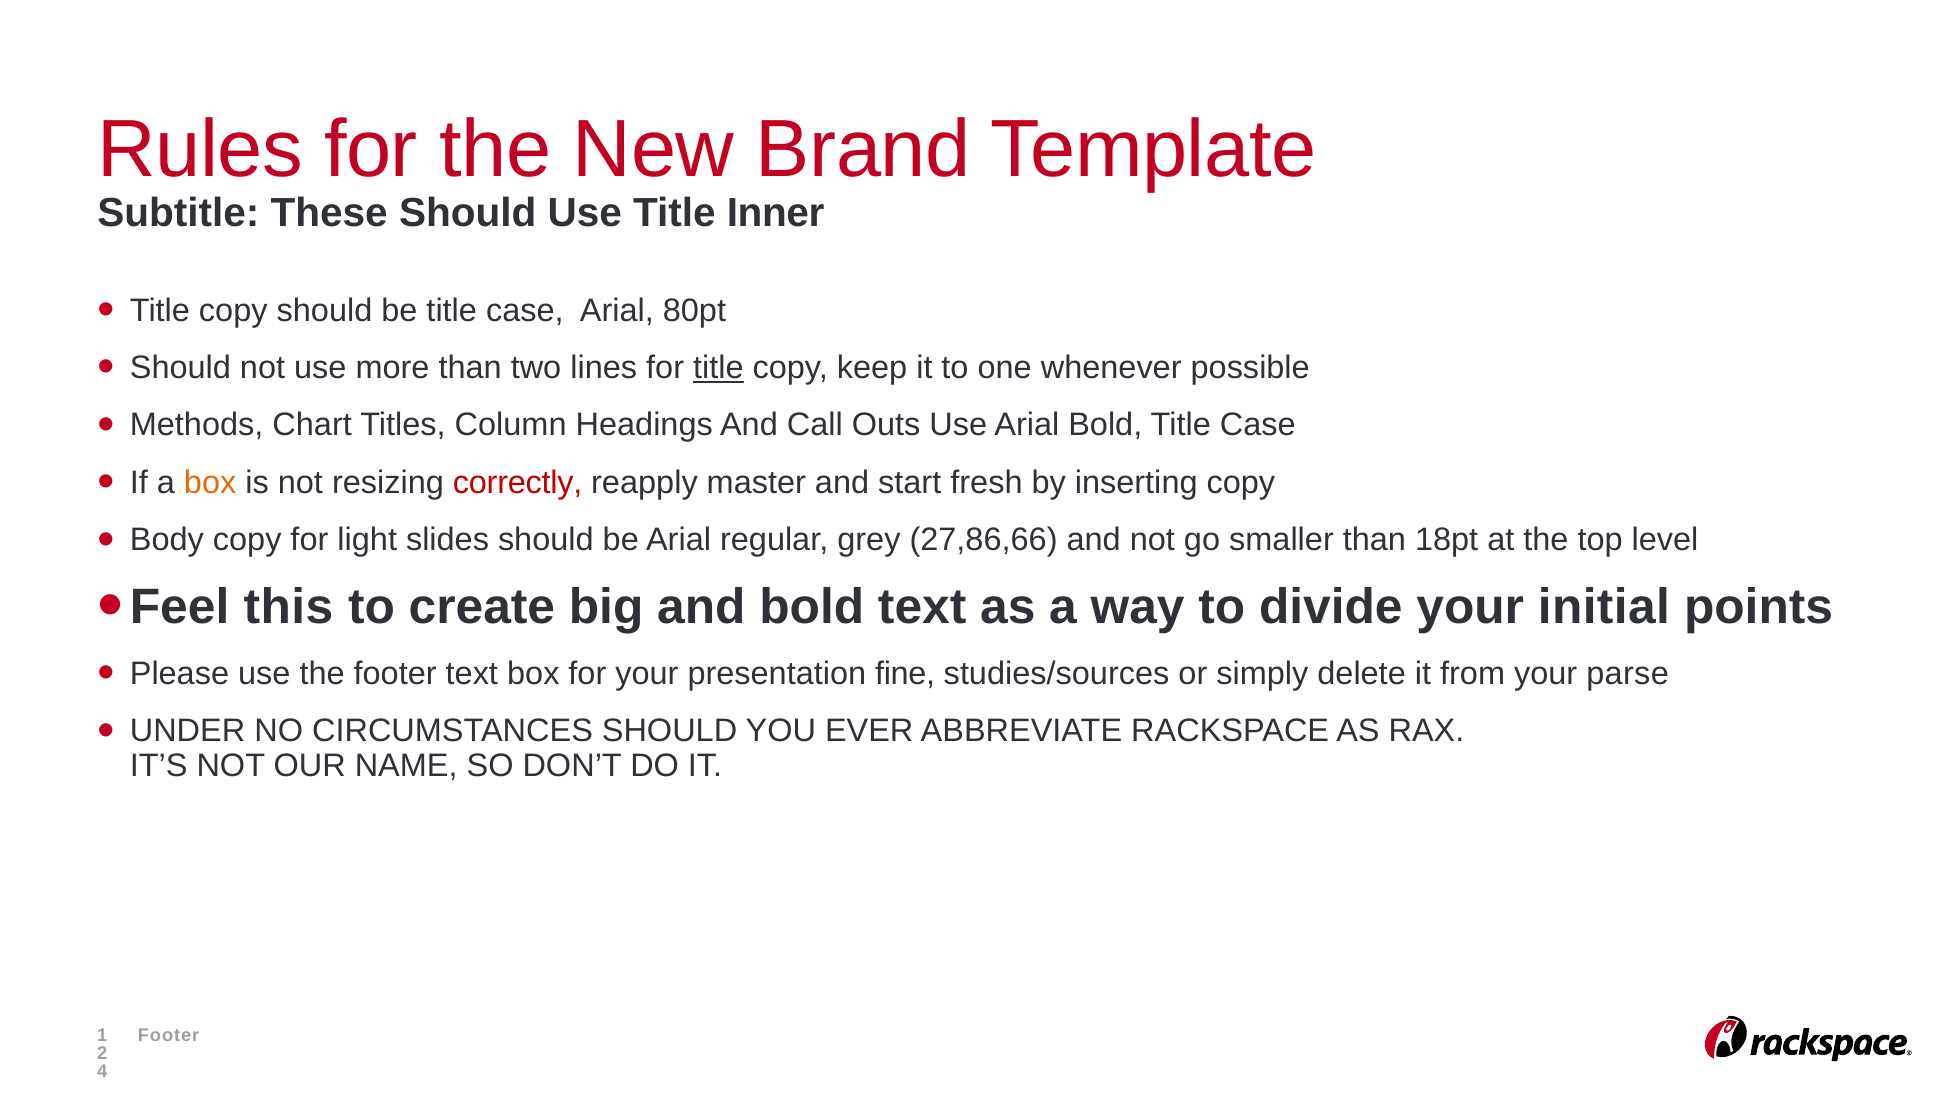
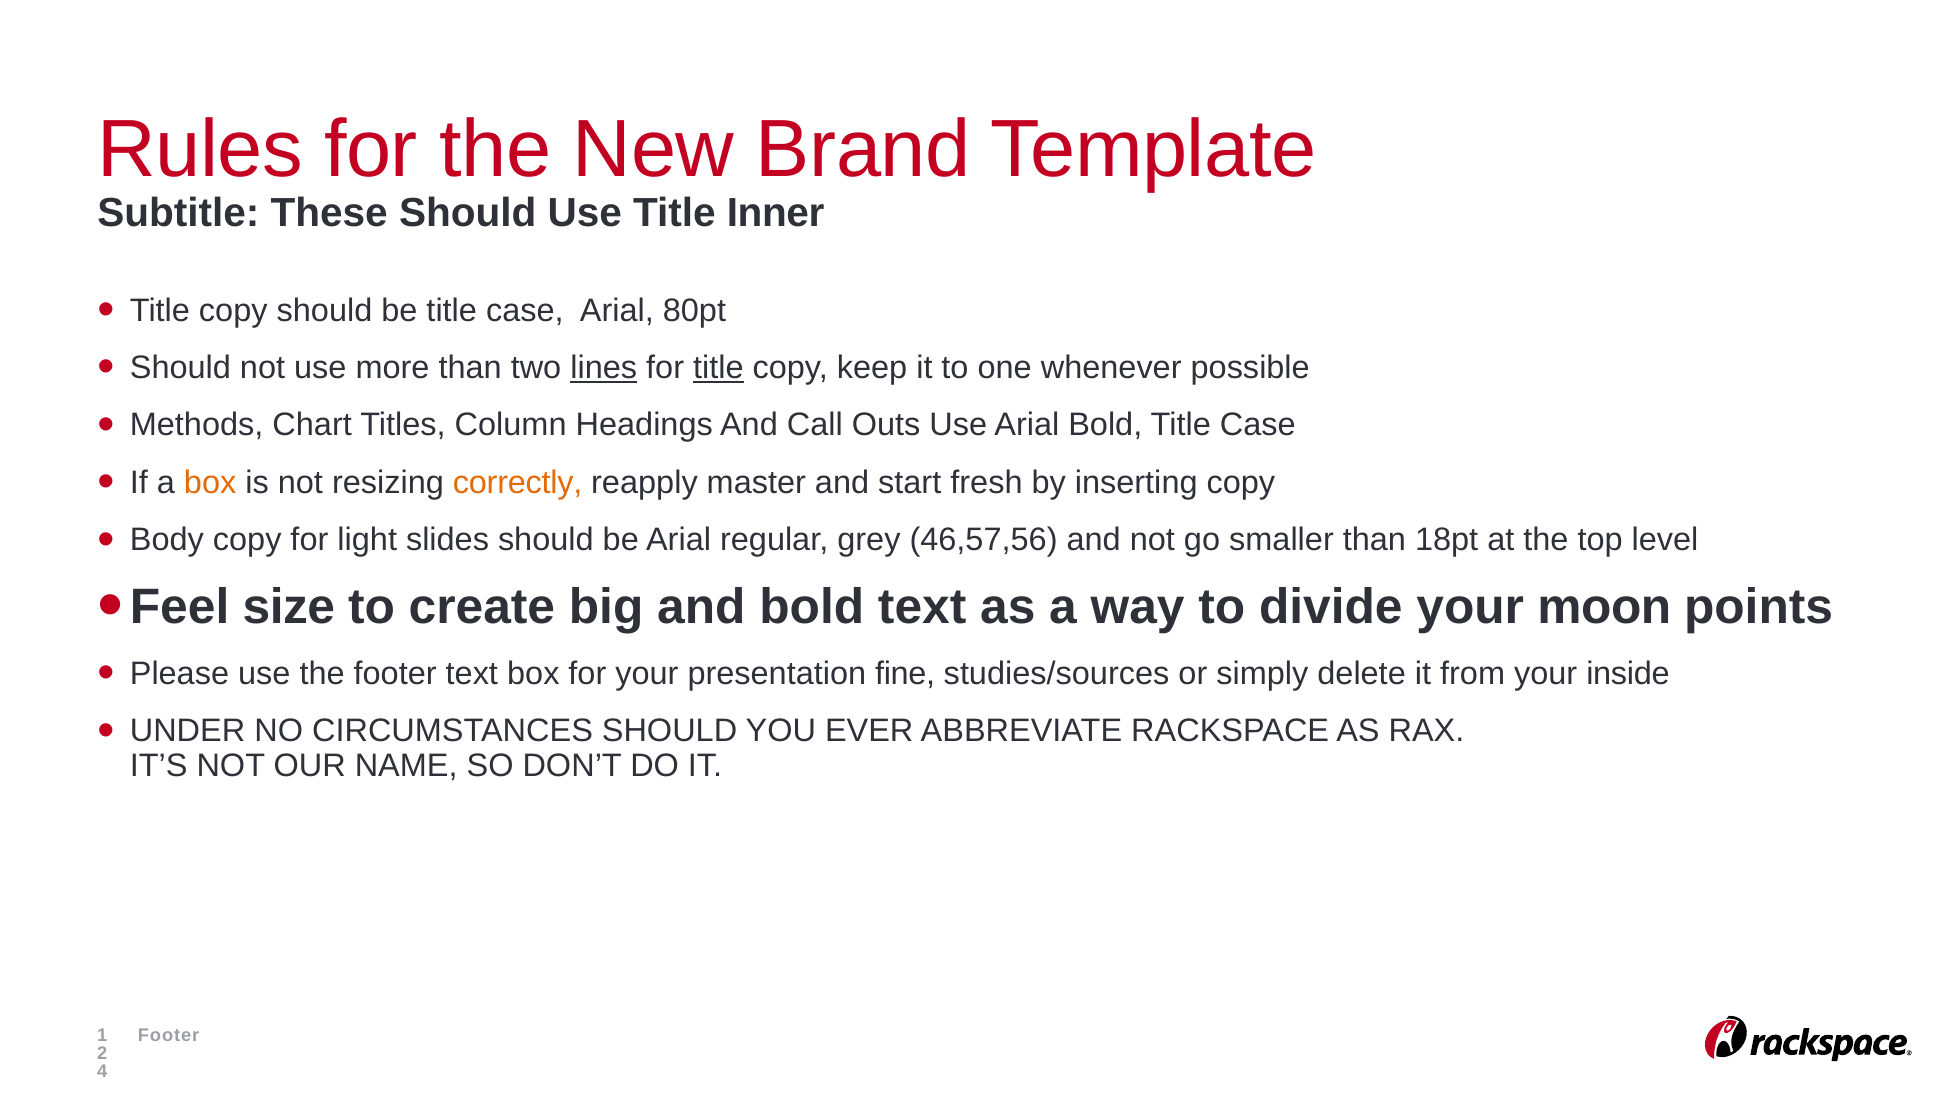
lines underline: none -> present (604, 368)
correctly colour: red -> orange (518, 483)
27,86,66: 27,86,66 -> 46,57,56 (984, 540)
this: this -> size (289, 607)
initial: initial -> moon (1604, 607)
parse: parse -> inside (1628, 673)
